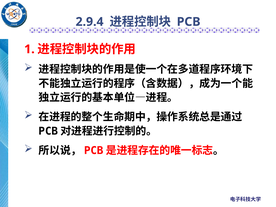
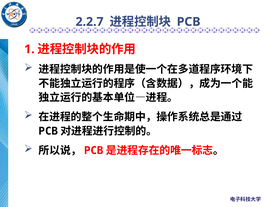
2.9.4: 2.9.4 -> 2.2.7 (90, 22)
